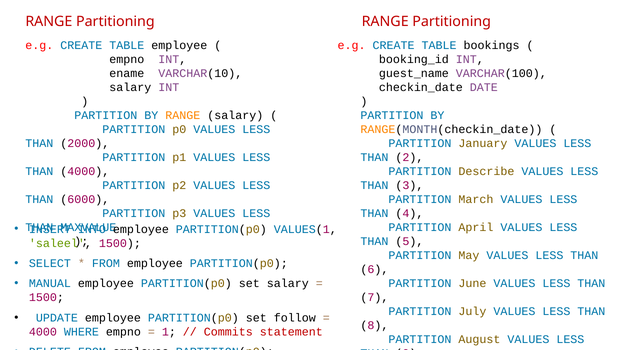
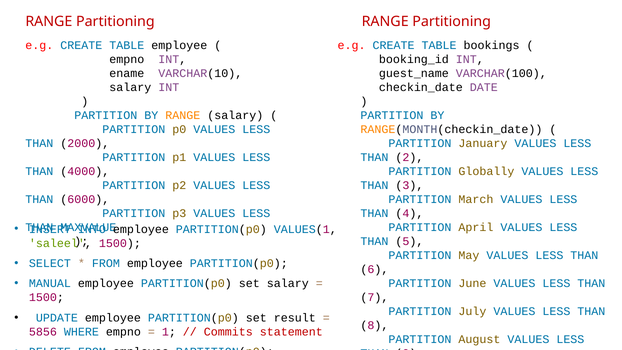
Describe: Describe -> Globally (486, 171)
follow: follow -> result (295, 318)
4000: 4000 -> 5856 (43, 332)
